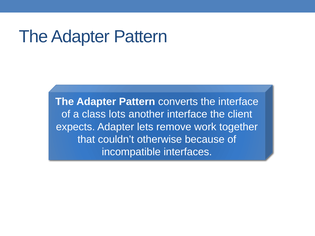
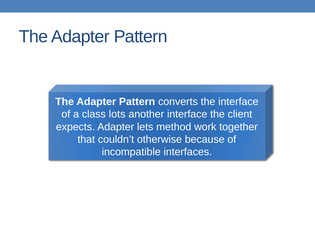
remove: remove -> method (174, 127)
